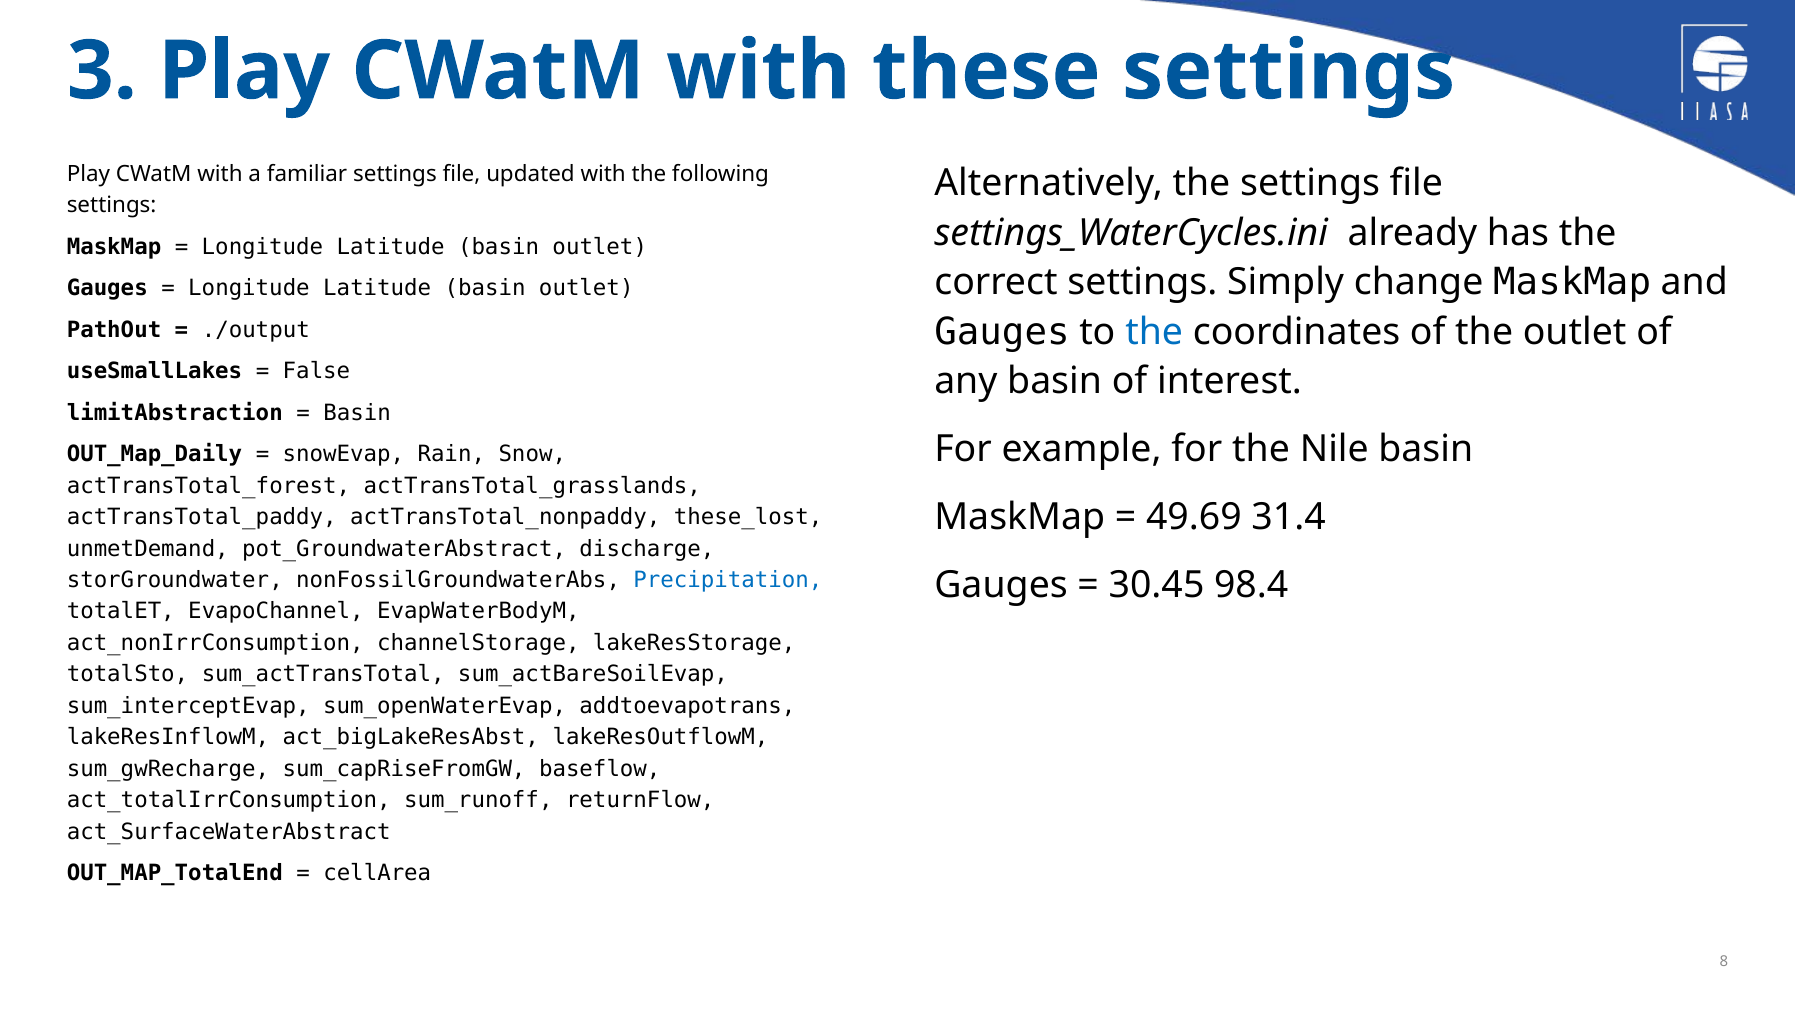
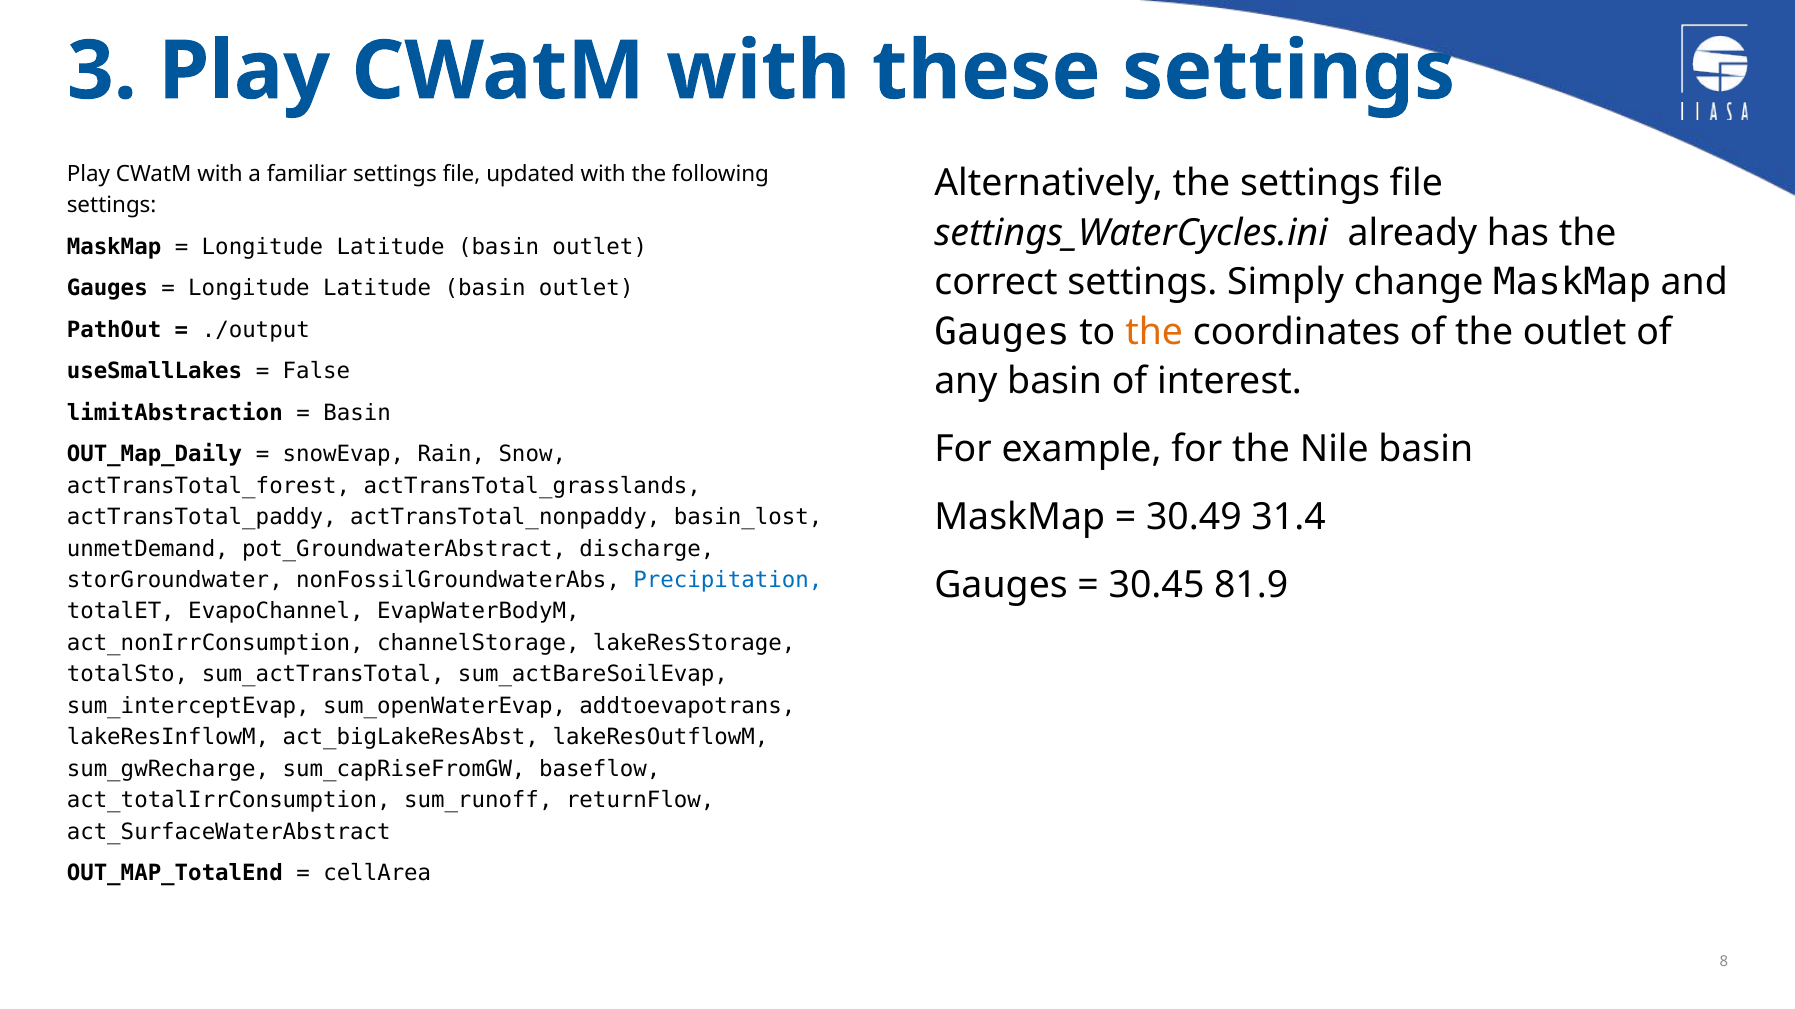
the colour: blue -> orange (1154, 332)
49.69: 49.69 -> 30.49 (1194, 518)
these_lost: these_lost -> basin_lost (748, 518)
98.4: 98.4 -> 81.9 (1251, 586)
